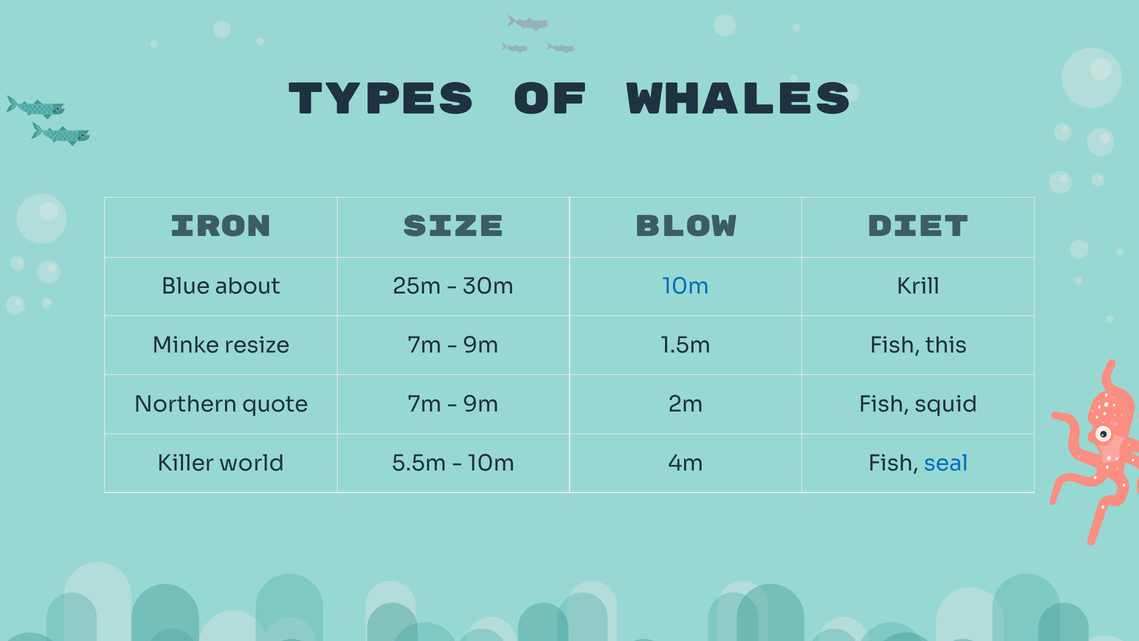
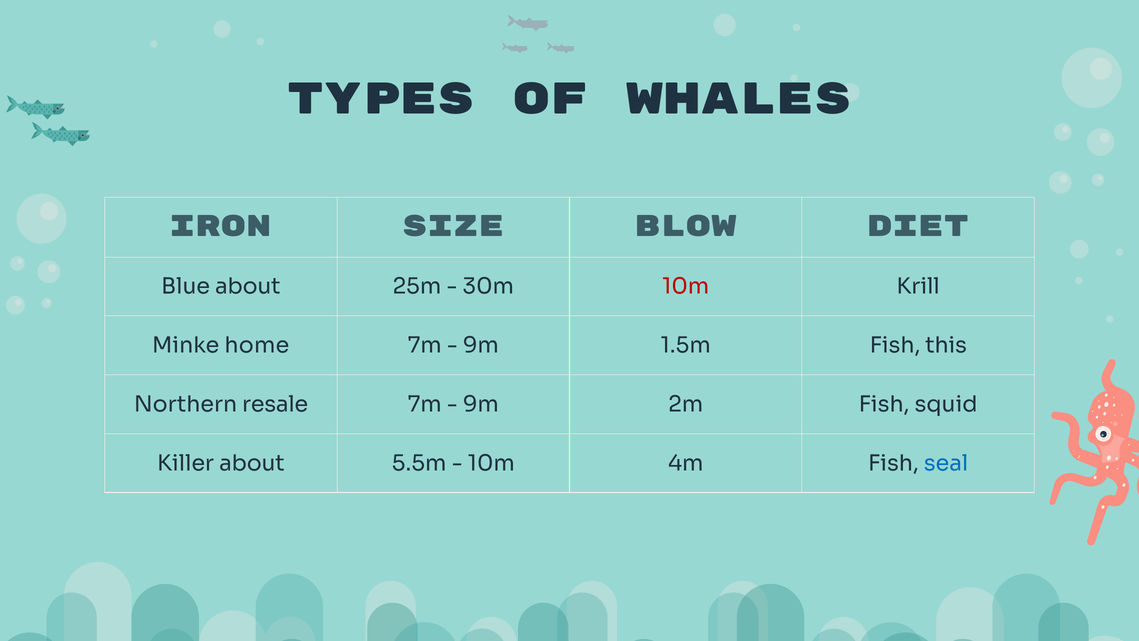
10m colour: blue -> red (686, 287)
resize: resize -> home (257, 345)
quote: quote -> resale (275, 404)
Killer world: world -> about (252, 463)
